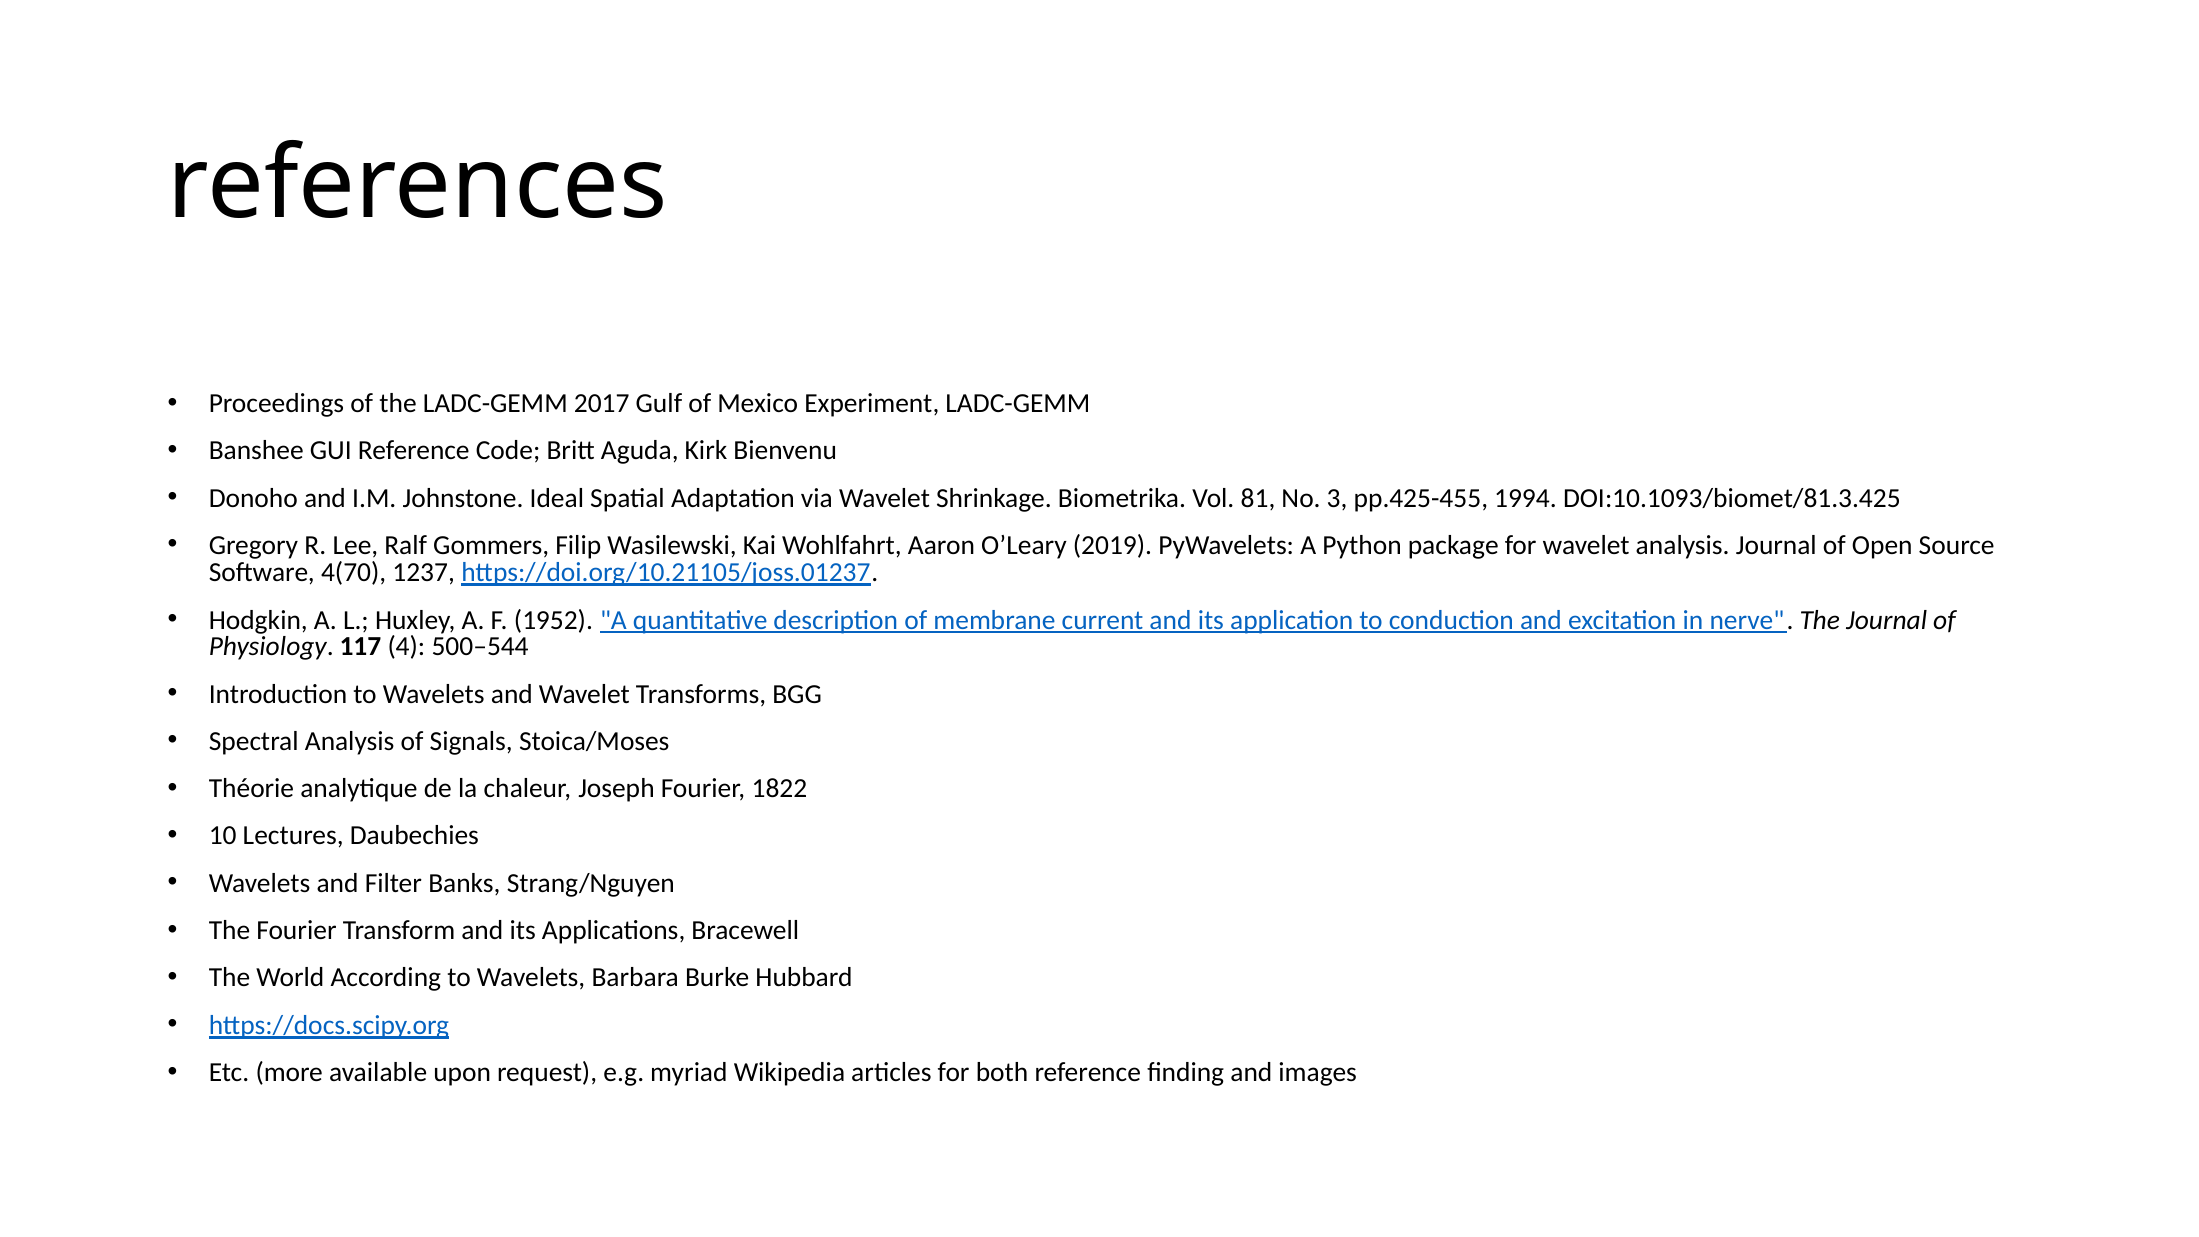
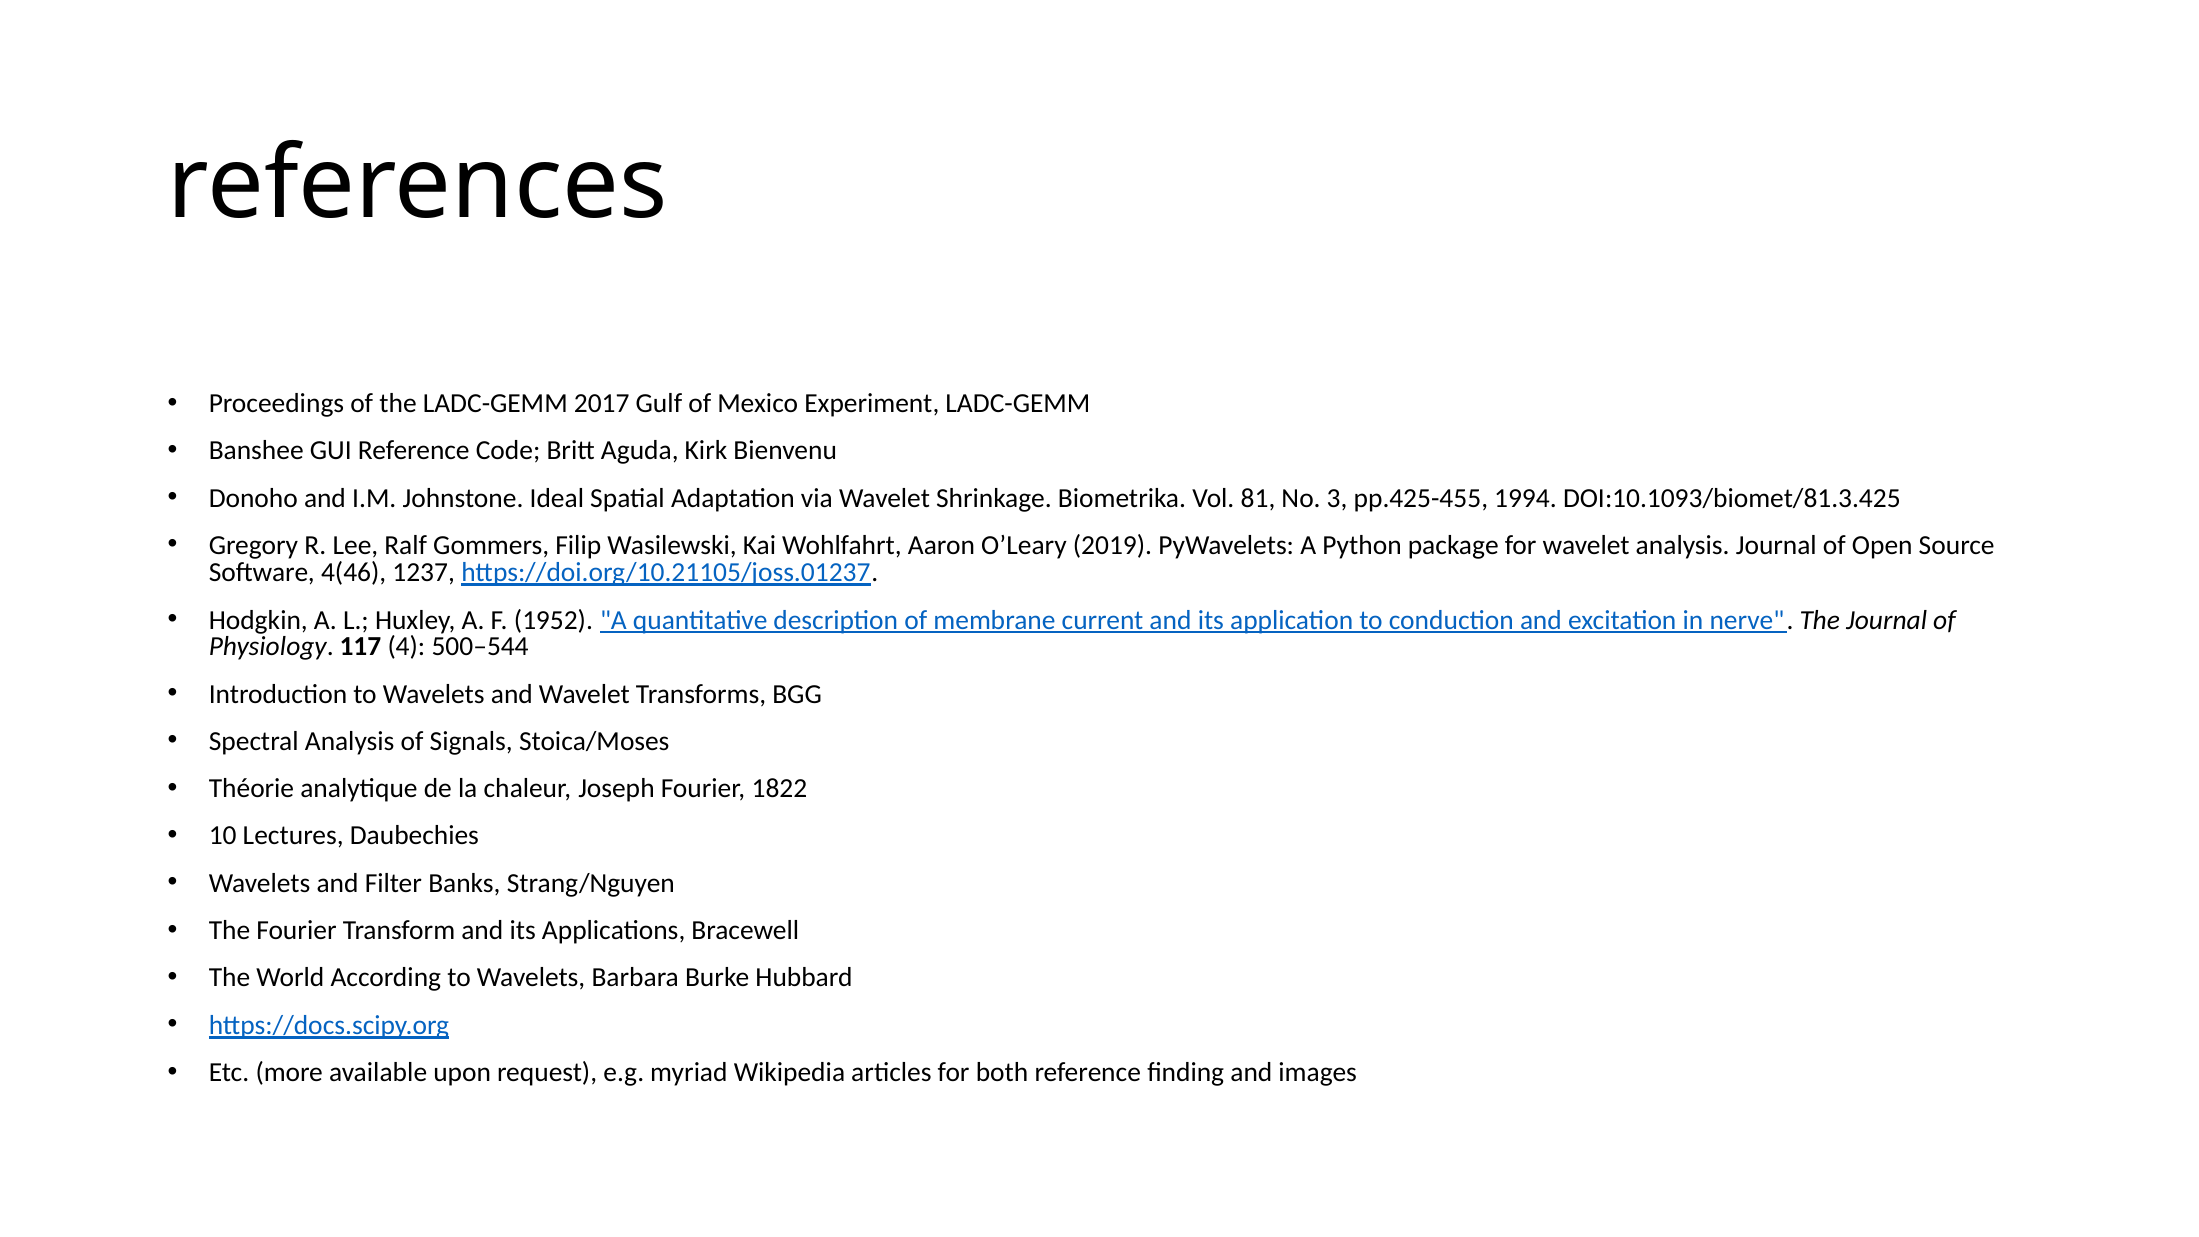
4(70: 4(70 -> 4(46 (354, 572)
